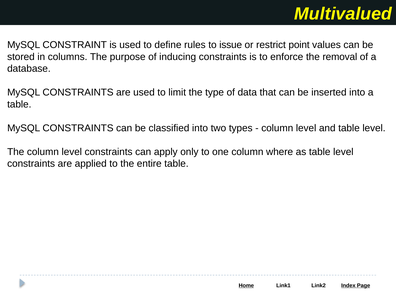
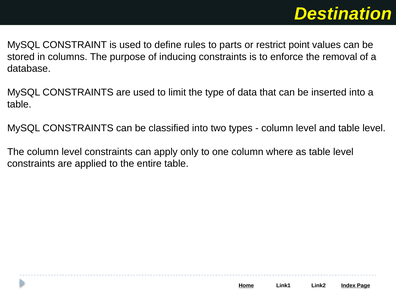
Multivalued: Multivalued -> Destination (343, 14)
issue: issue -> parts (231, 45)
